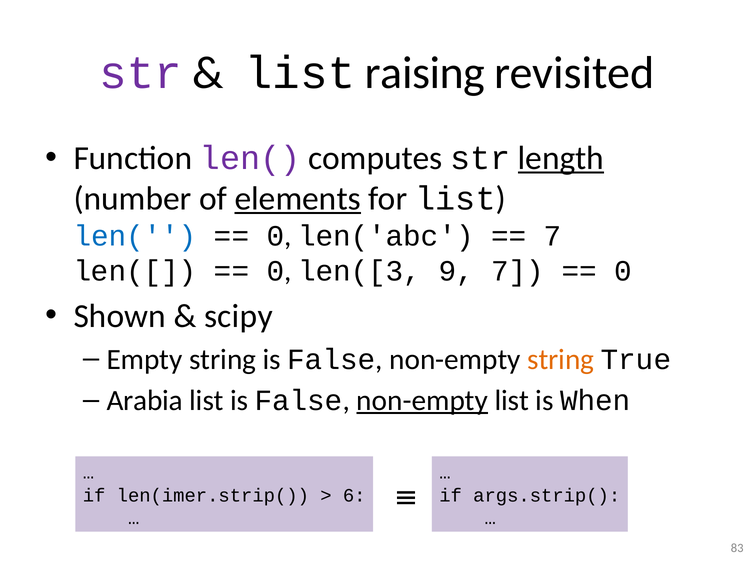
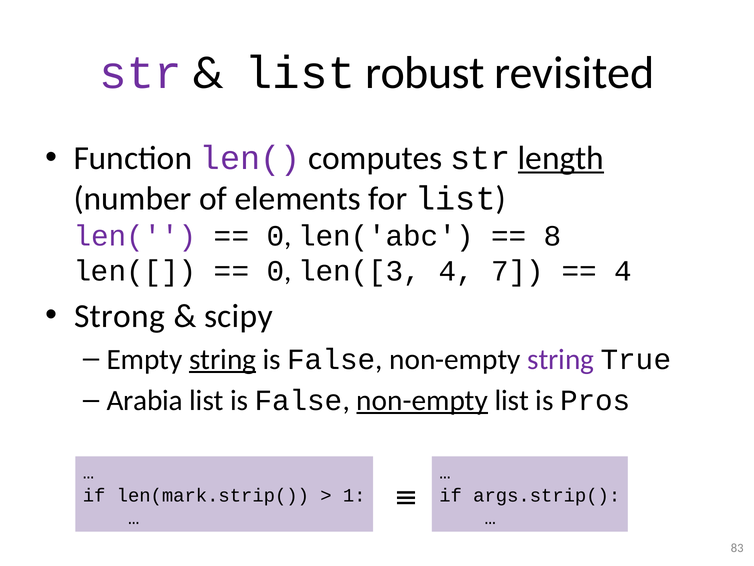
raising: raising -> robust (425, 73)
elements underline: present -> none (298, 198)
len( colour: blue -> purple (135, 236)
7: 7 -> 8 (553, 236)
len([3 9: 9 -> 4 (456, 271)
0: 0 -> 4 (623, 271)
Shown: Shown -> Strong (120, 316)
string underline: none -> present (223, 359)
string colour: orange -> purple (561, 359)
When: When -> Pros (595, 400)
len(imer.strip(: len(imer.strip( -> len(mark.strip( (213, 495)
6: 6 -> 1 (354, 495)
